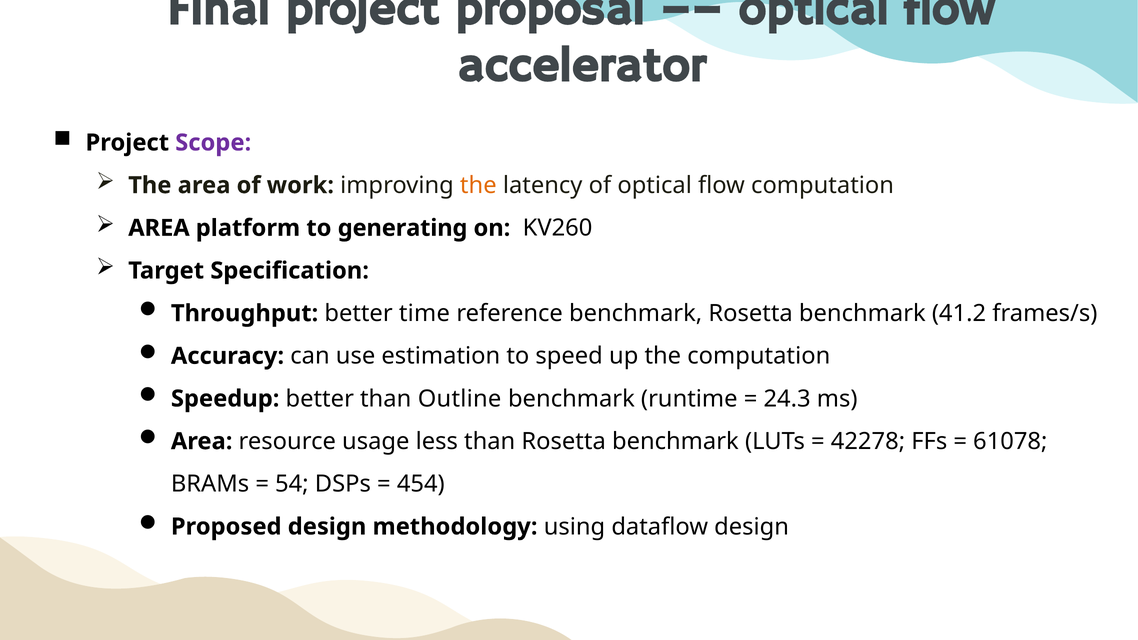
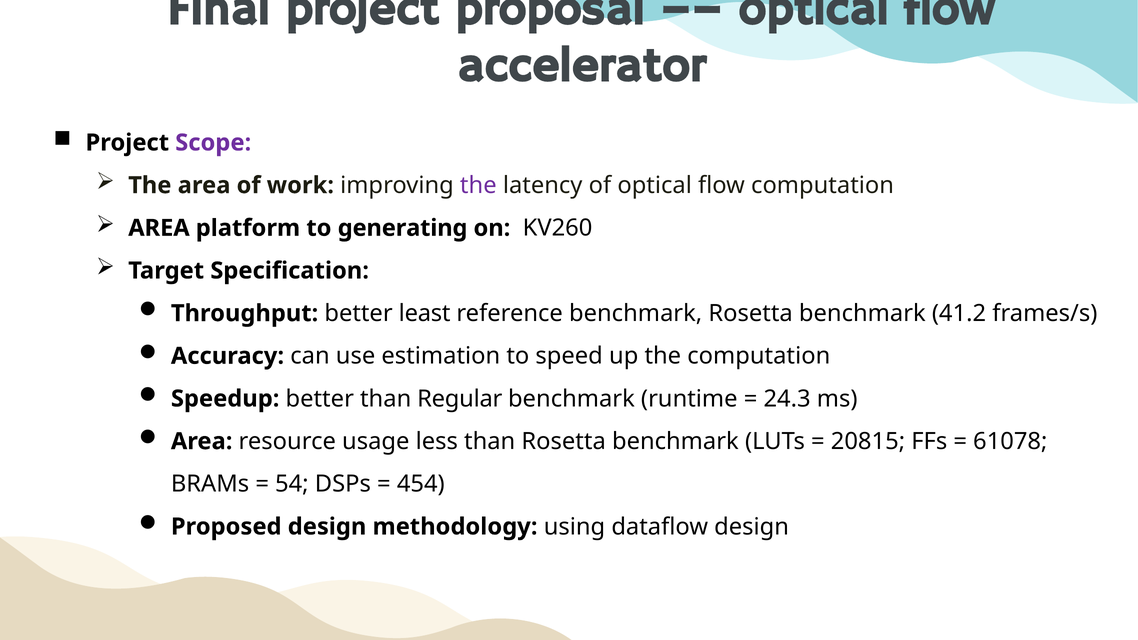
the colour: orange -> purple (478, 185)
time: time -> least (425, 313)
Outline: Outline -> Regular (460, 399)
42278: 42278 -> 20815 (868, 441)
